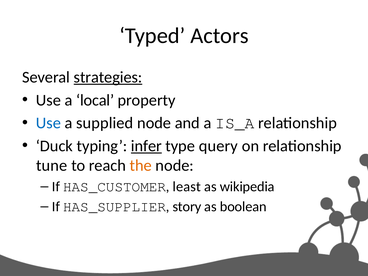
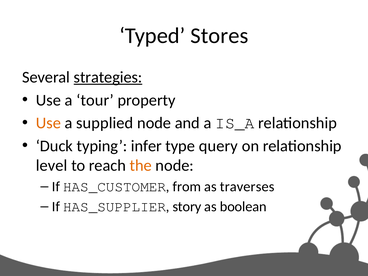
Actors: Actors -> Stores (219, 36)
local: local -> tour (95, 100)
Use colour: blue -> orange (48, 123)
infer underline: present -> none (146, 146)
tune: tune -> level (52, 166)
least: least -> from (187, 187)
wikipedia: wikipedia -> traverses (247, 187)
